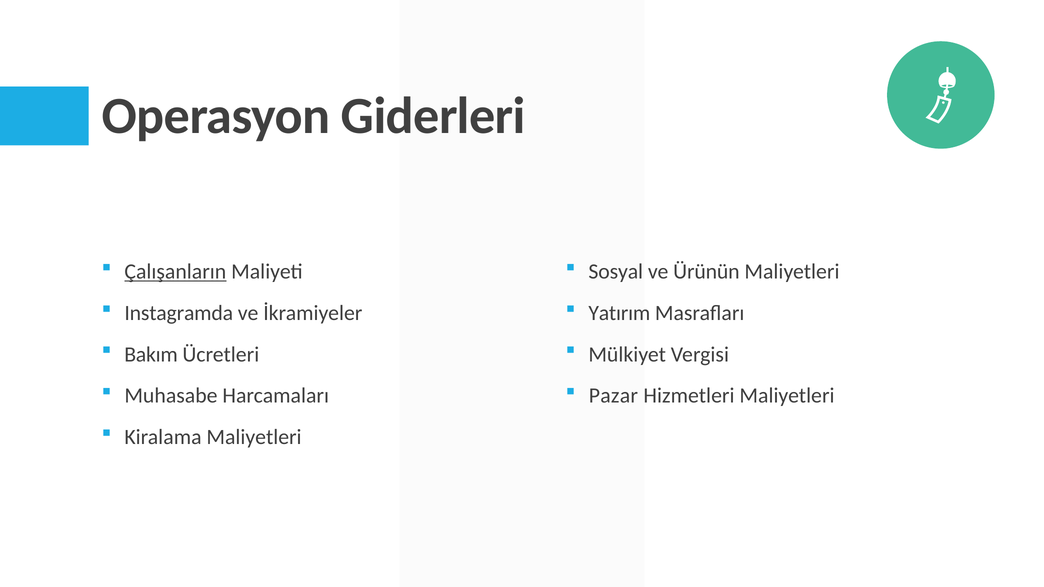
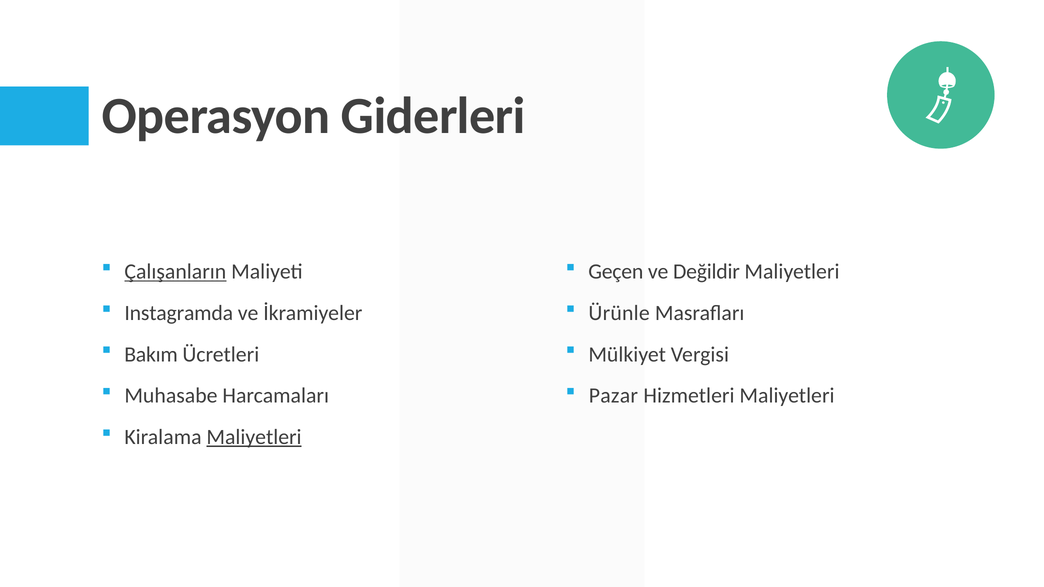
Sosyal: Sosyal -> Geçen (616, 272)
Ürünün: Ürünün -> Değildir (706, 272)
Yatırım: Yatırım -> Ürünle (619, 313)
Maliyetleri underline: none -> present (254, 437)
